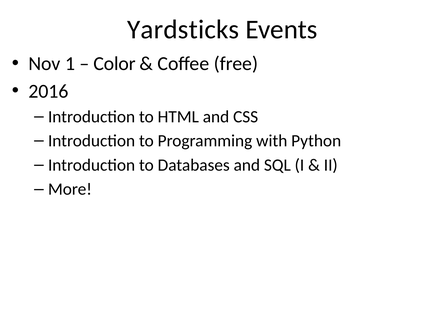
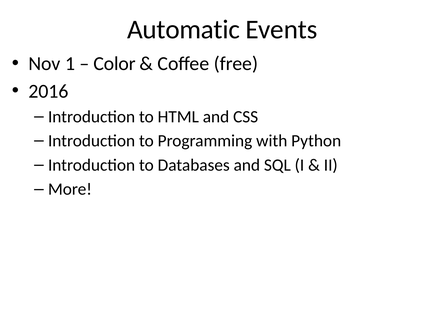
Yardsticks: Yardsticks -> Automatic (183, 30)
